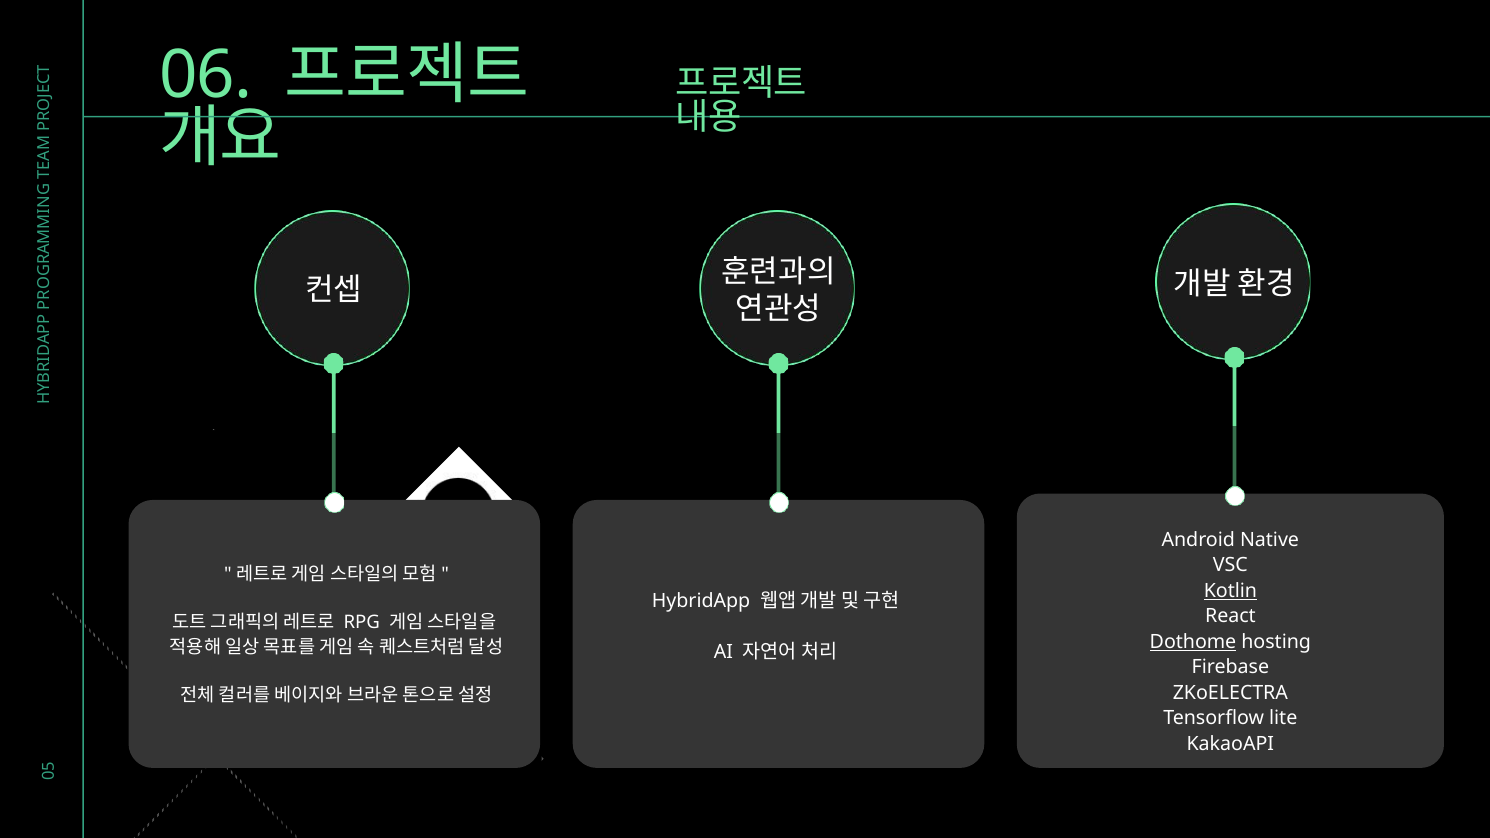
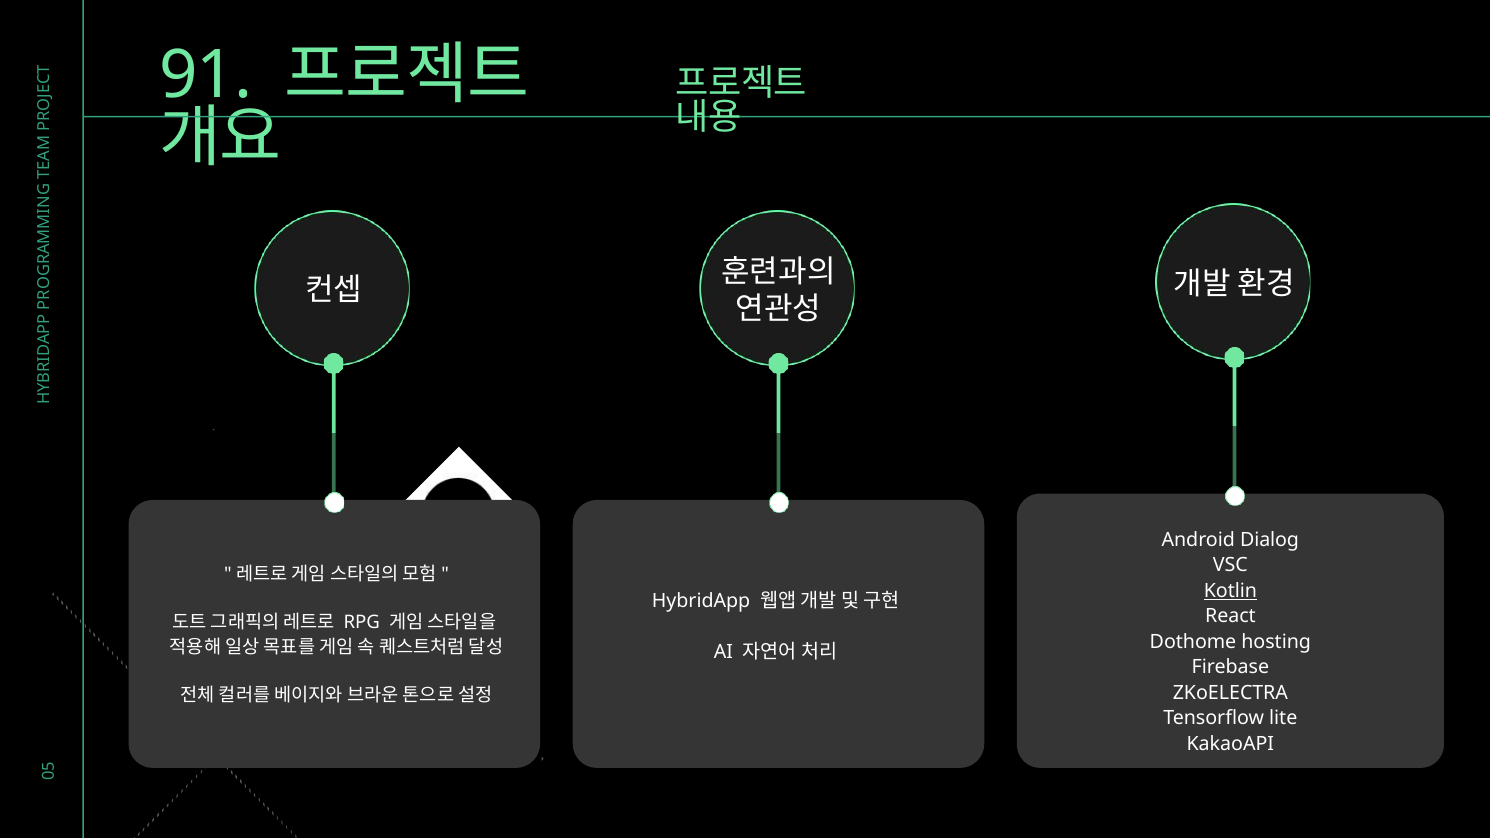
06: 06 -> 91 (206, 76)
Native: Native -> Dialog (1270, 540)
Dothome underline: present -> none (1193, 642)
